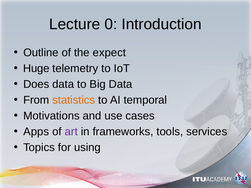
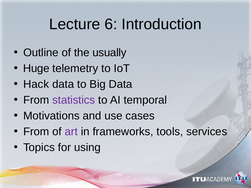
0: 0 -> 6 (111, 24)
expect: expect -> usually (109, 53)
Does: Does -> Hack (36, 84)
statistics colour: orange -> purple (74, 100)
Apps: Apps -> From (36, 132)
